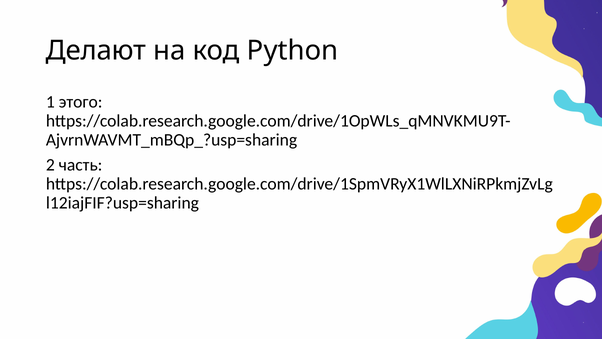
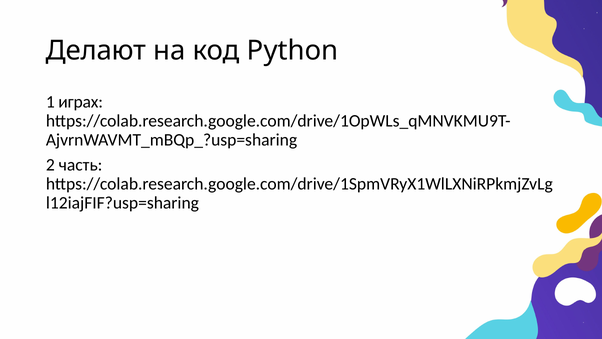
этого: этого -> играх (81, 102)
